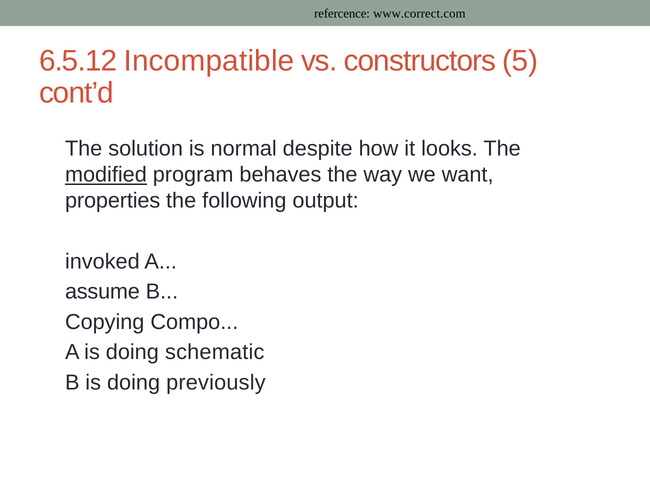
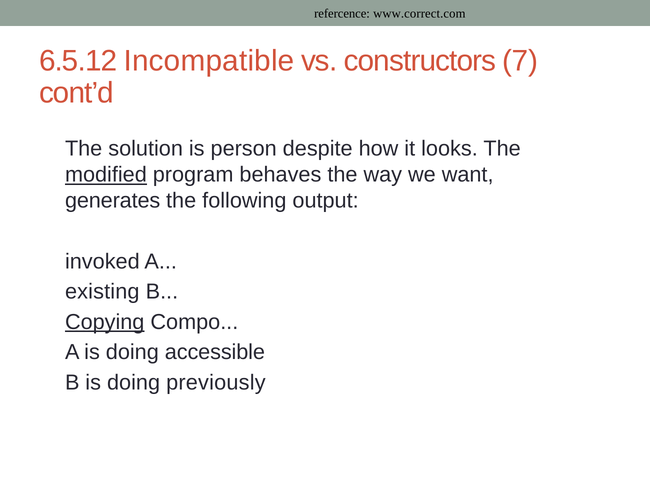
5: 5 -> 7 (520, 61)
normal: normal -> person (244, 149)
properties: properties -> generates (113, 201)
assume: assume -> existing (102, 292)
Copying underline: none -> present (105, 322)
schematic: schematic -> accessible (215, 353)
